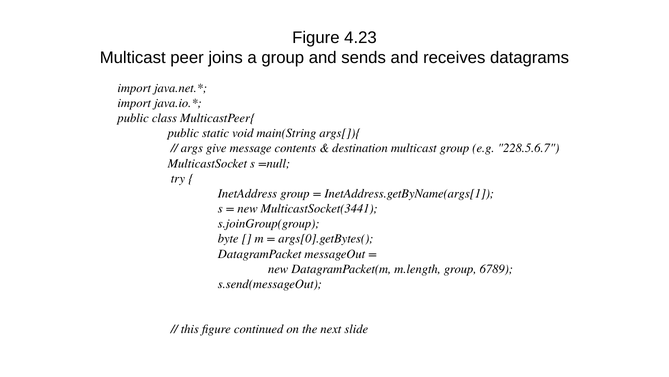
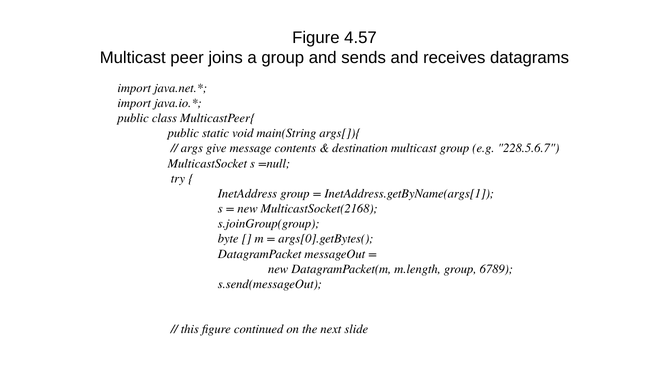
4.23: 4.23 -> 4.57 (360, 38)
MulticastSocket(3441: MulticastSocket(3441 -> MulticastSocket(2168 (319, 208)
